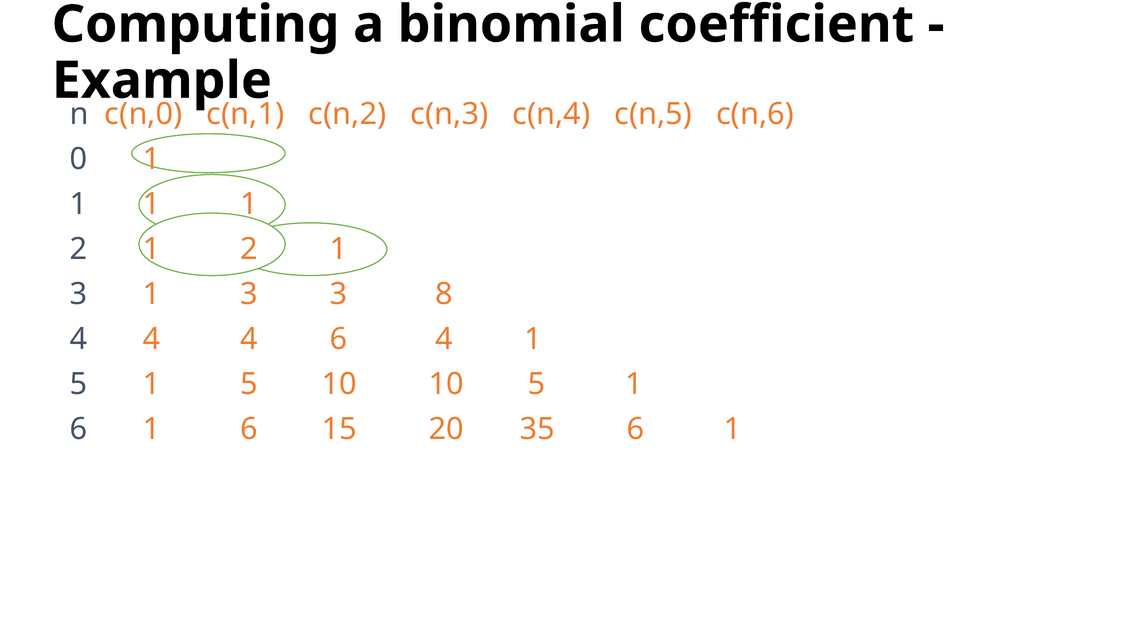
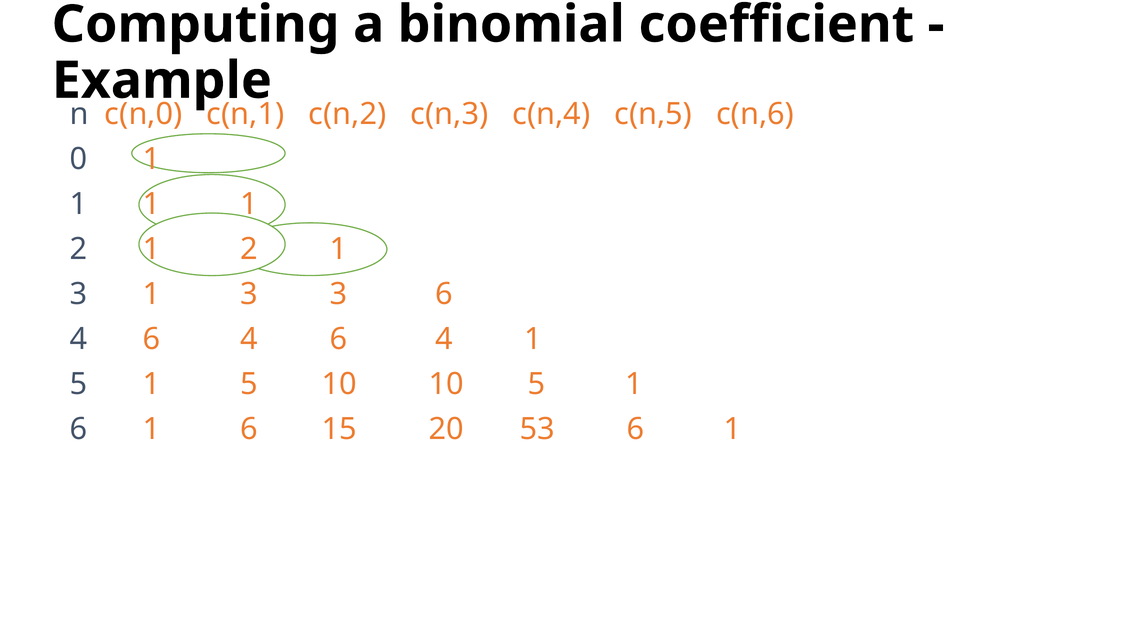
3 8: 8 -> 6 (444, 294)
4: 4 -> 6 (152, 339)
35: 35 -> 53 (537, 429)
